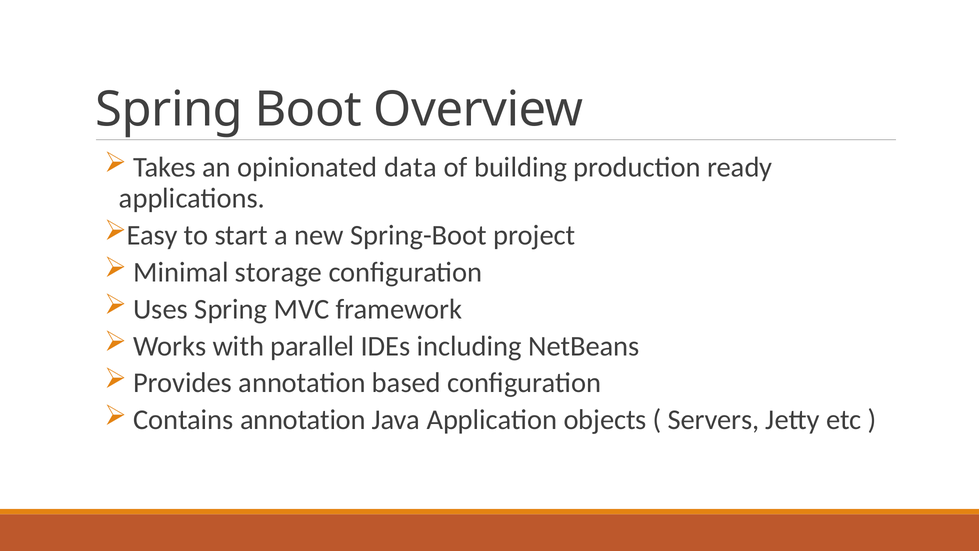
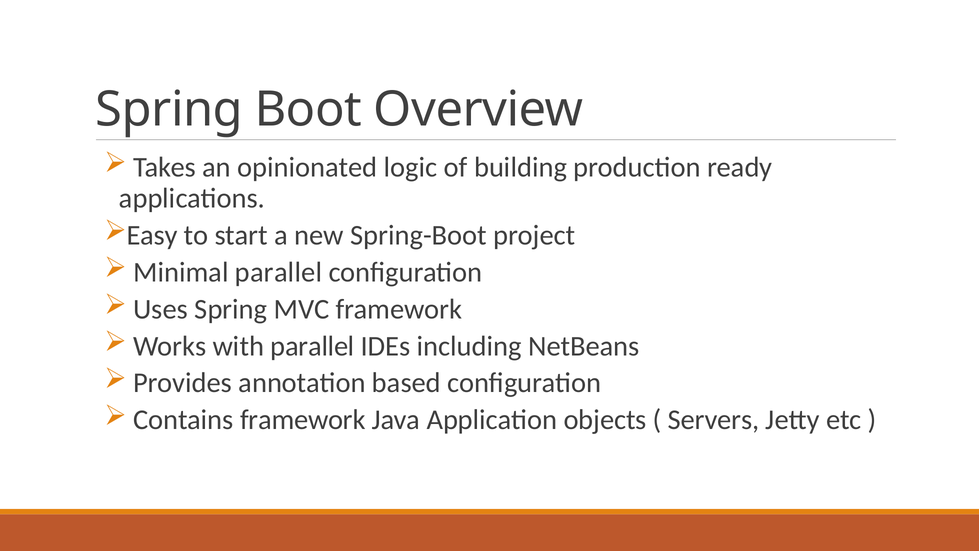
data: data -> logic (411, 167)
Minimal storage: storage -> parallel (279, 272)
Contains annotation: annotation -> framework (303, 420)
